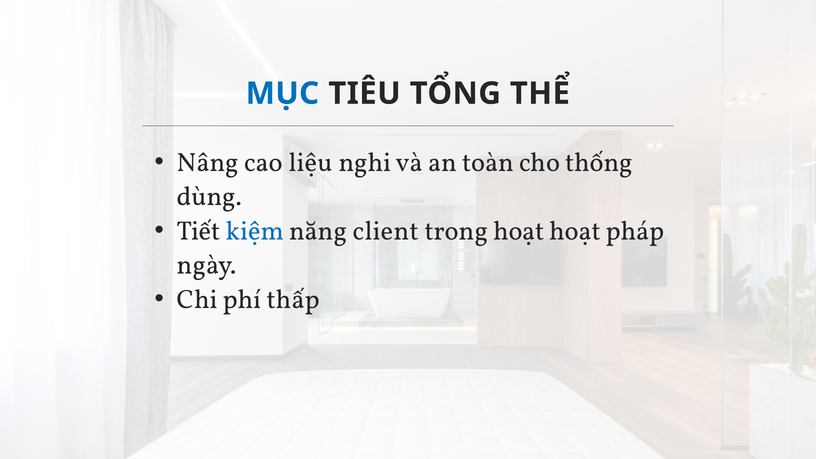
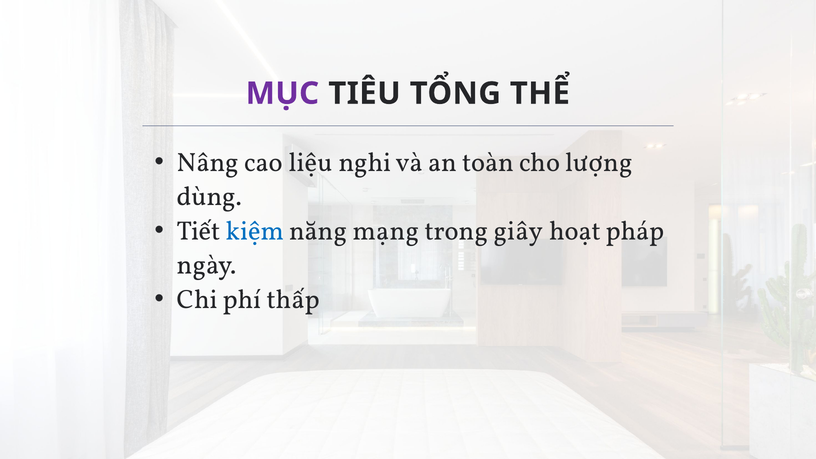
MỤC colour: blue -> purple (282, 93)
thống: thống -> lượng (599, 162)
client: client -> mạng (386, 231)
trong hoạt: hoạt -> giây (518, 231)
